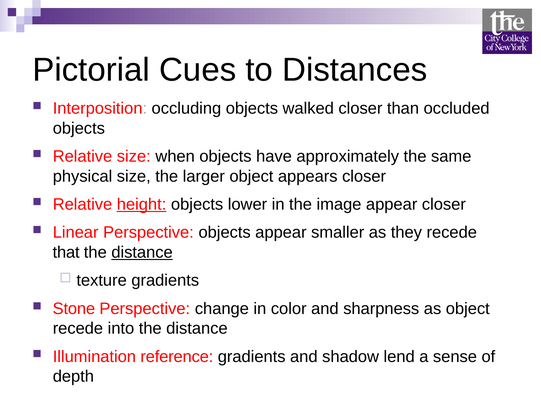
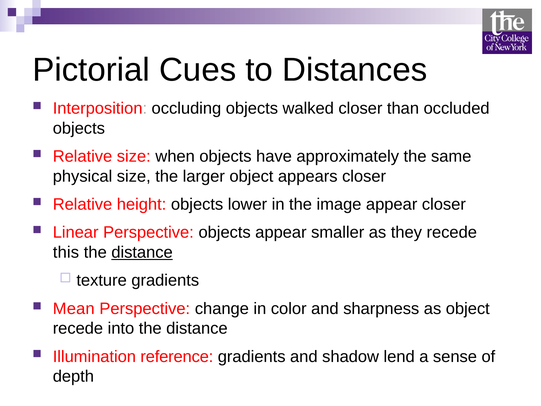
height underline: present -> none (142, 204)
that: that -> this (66, 252)
Stone: Stone -> Mean (74, 308)
